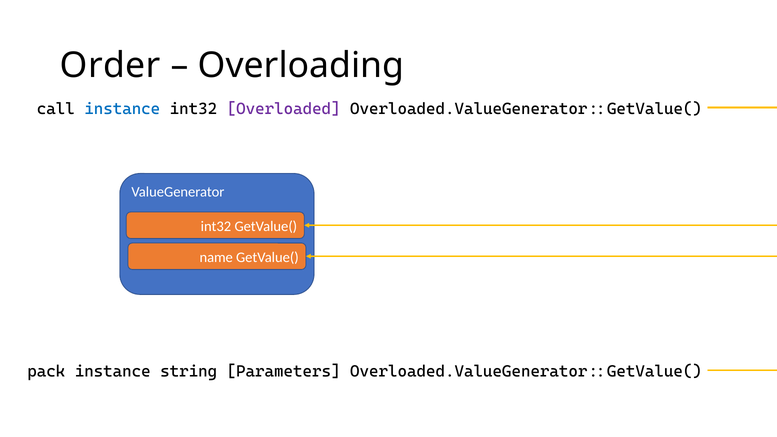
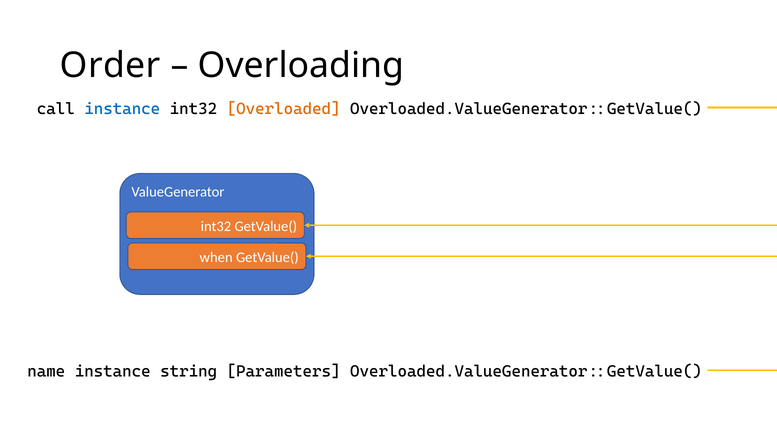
Overloaded colour: purple -> orange (284, 109)
name: name -> when (216, 257)
pack: pack -> name (46, 372)
